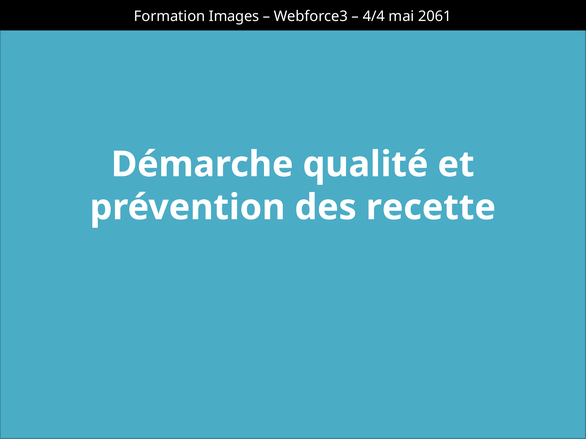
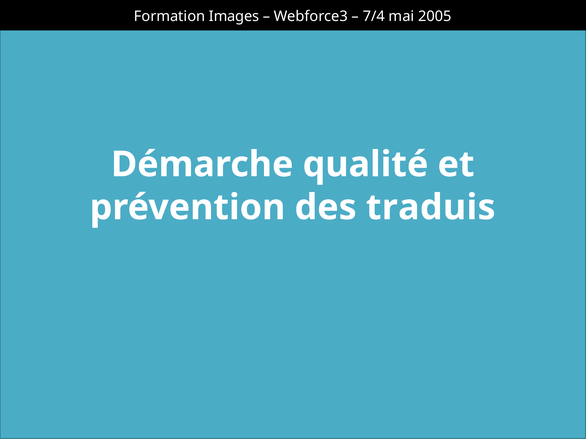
4/4: 4/4 -> 7/4 (374, 16)
2061: 2061 -> 2005 (435, 16)
recette: recette -> traduis (431, 208)
